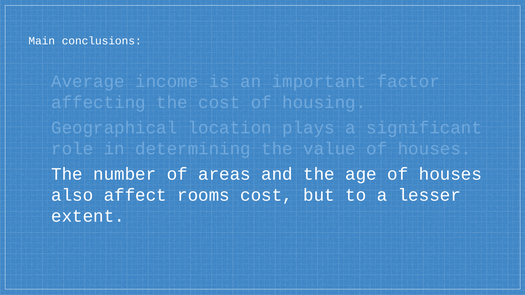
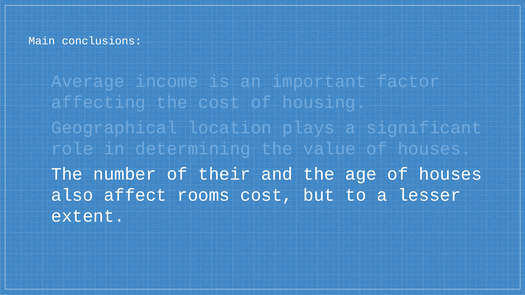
areas: areas -> their (225, 174)
